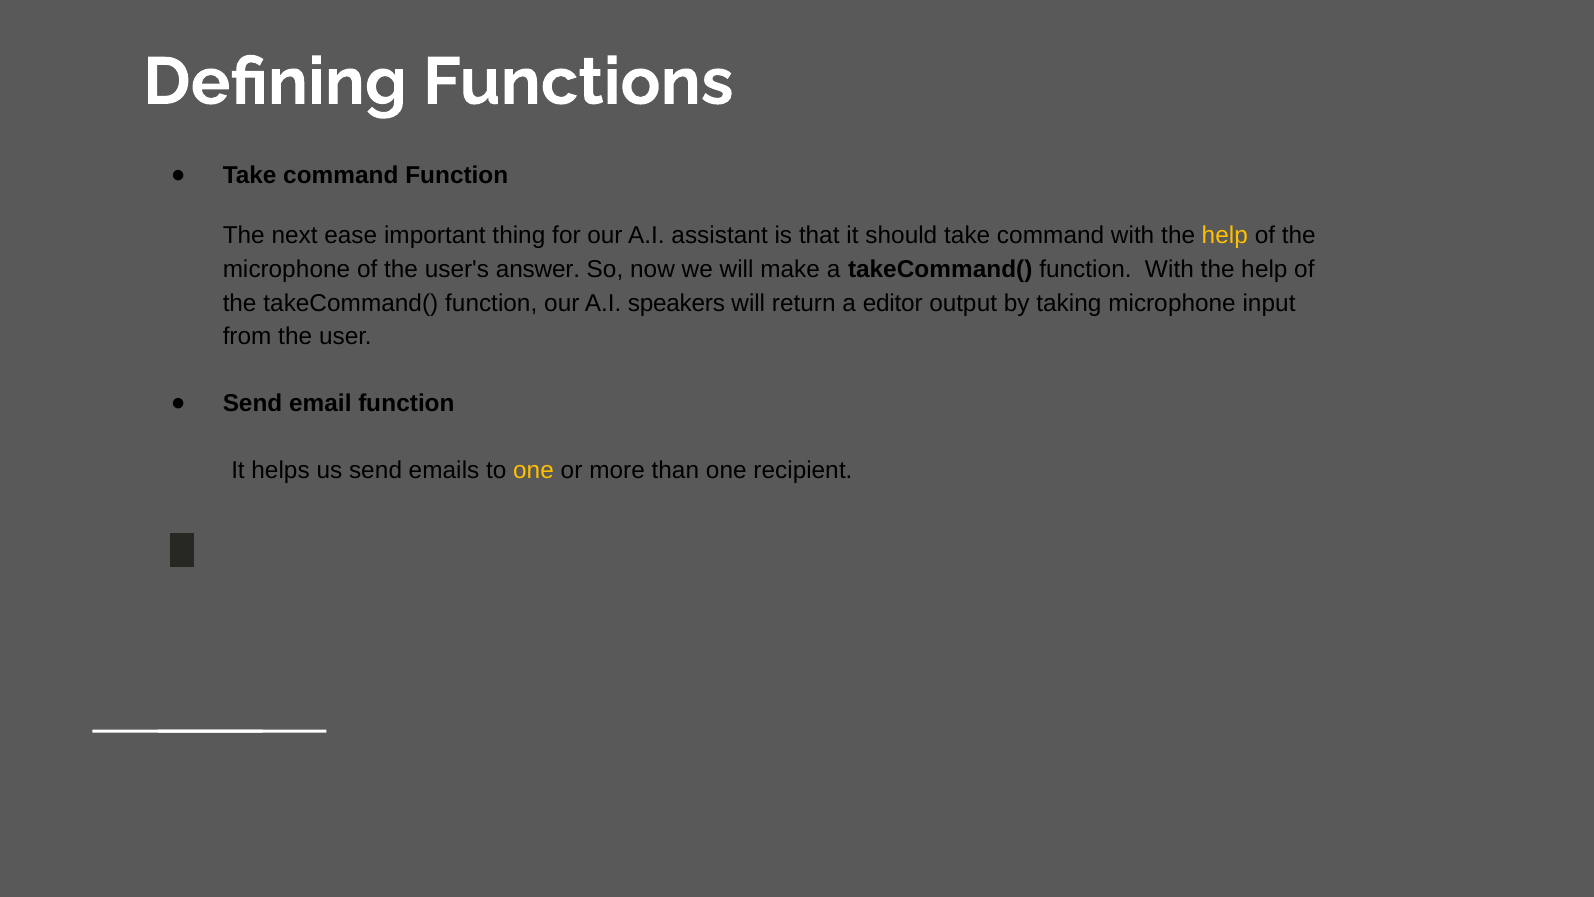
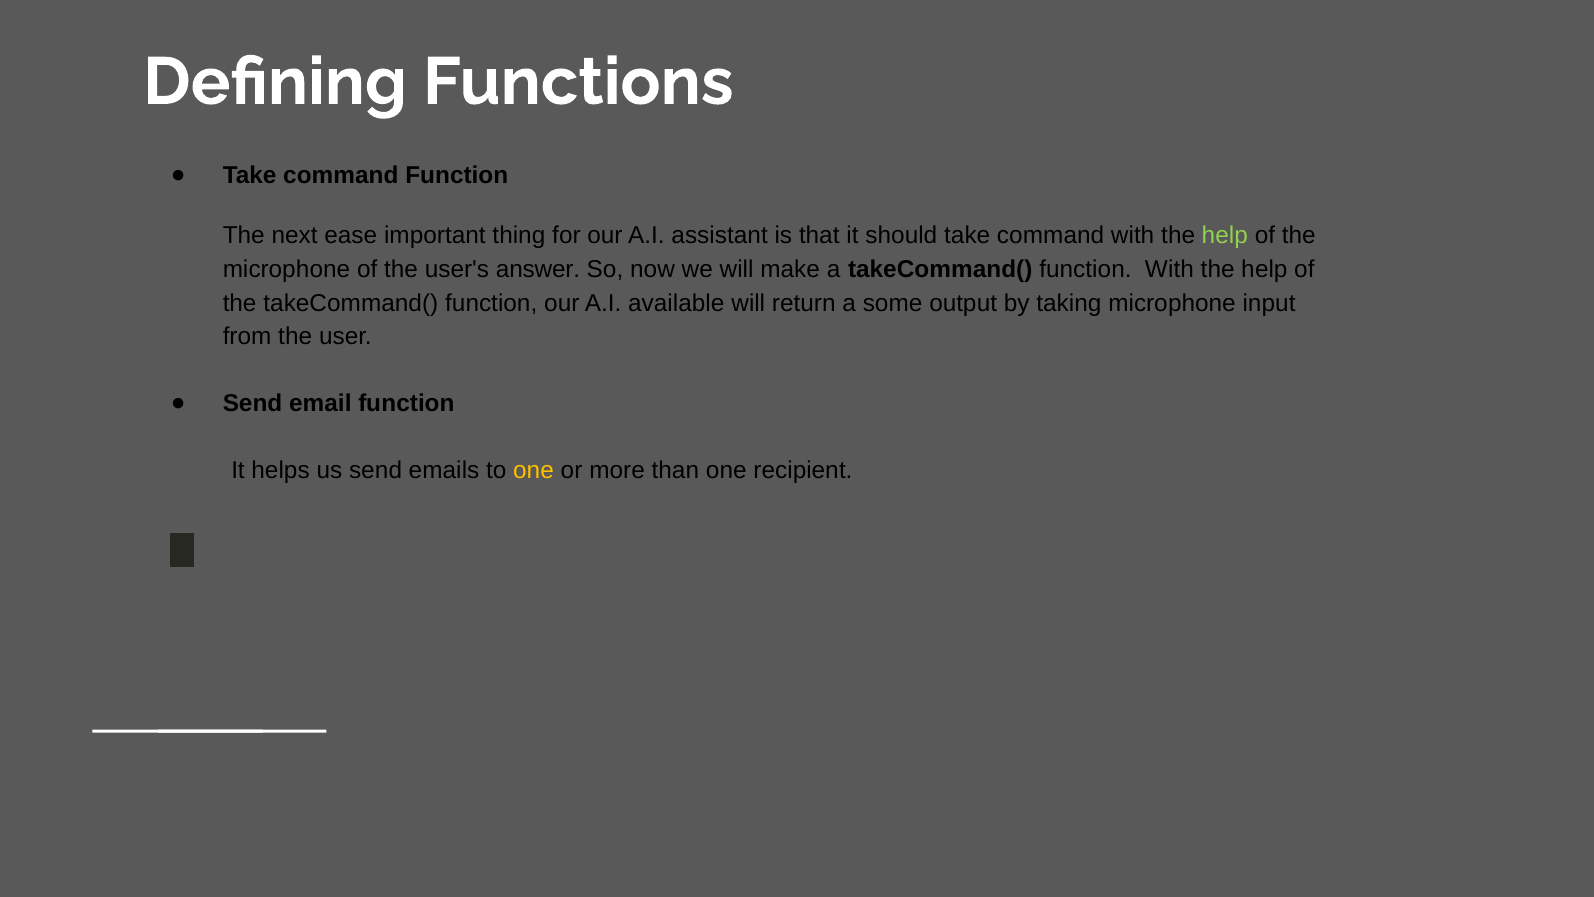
help colour: yellow -> light green (1225, 236)
speakers: speakers -> available (676, 303)
editor: editor -> some (893, 303)
